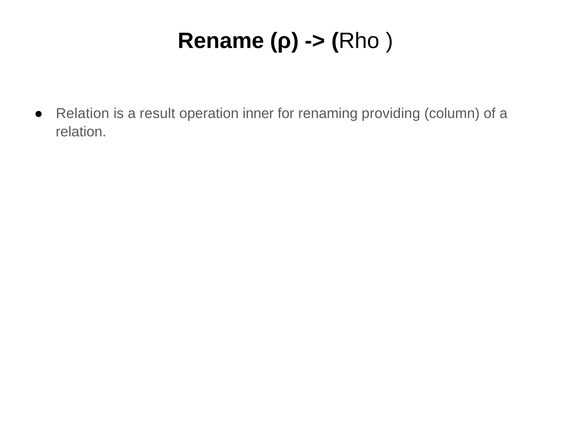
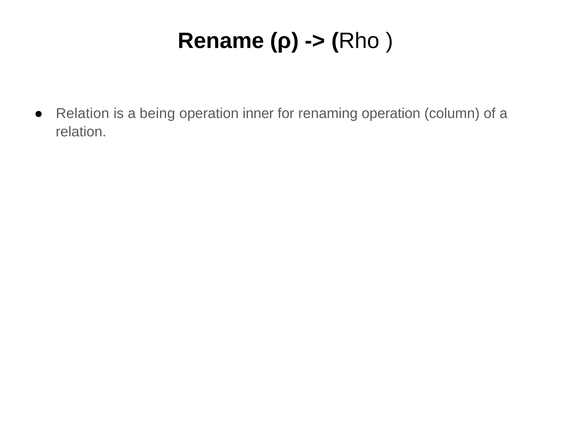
result: result -> being (157, 113)
renaming providing: providing -> operation (391, 113)
